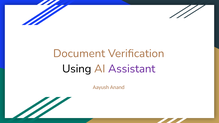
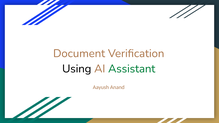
Assistant colour: purple -> green (132, 69)
